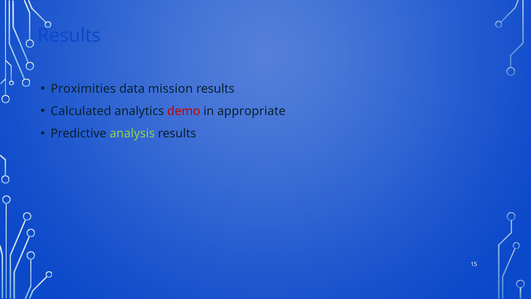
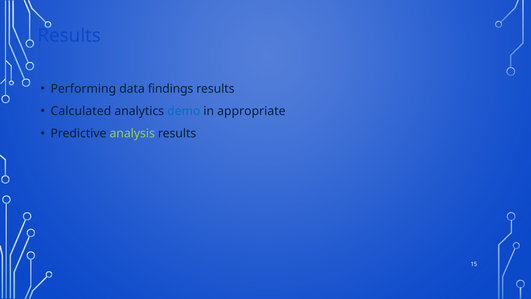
Proximities: Proximities -> Performing (83, 89)
mission: mission -> findings (171, 89)
demo colour: red -> blue (184, 111)
